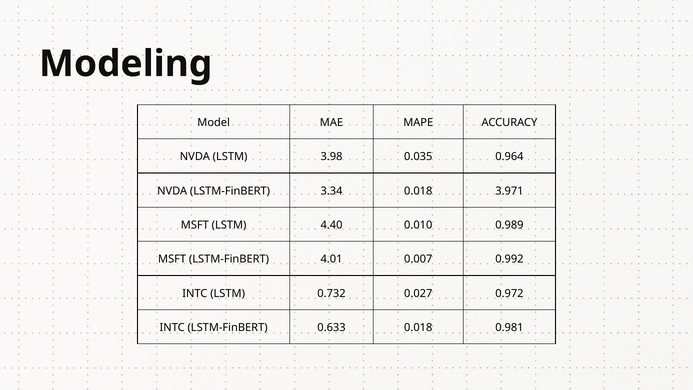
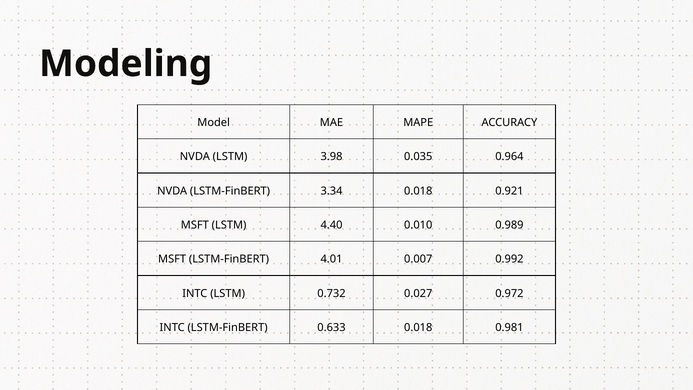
3.971: 3.971 -> 0.921 (509, 191)
